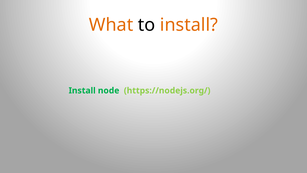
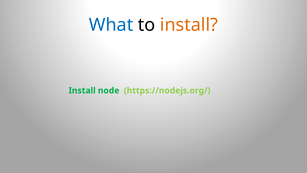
What colour: orange -> blue (111, 25)
